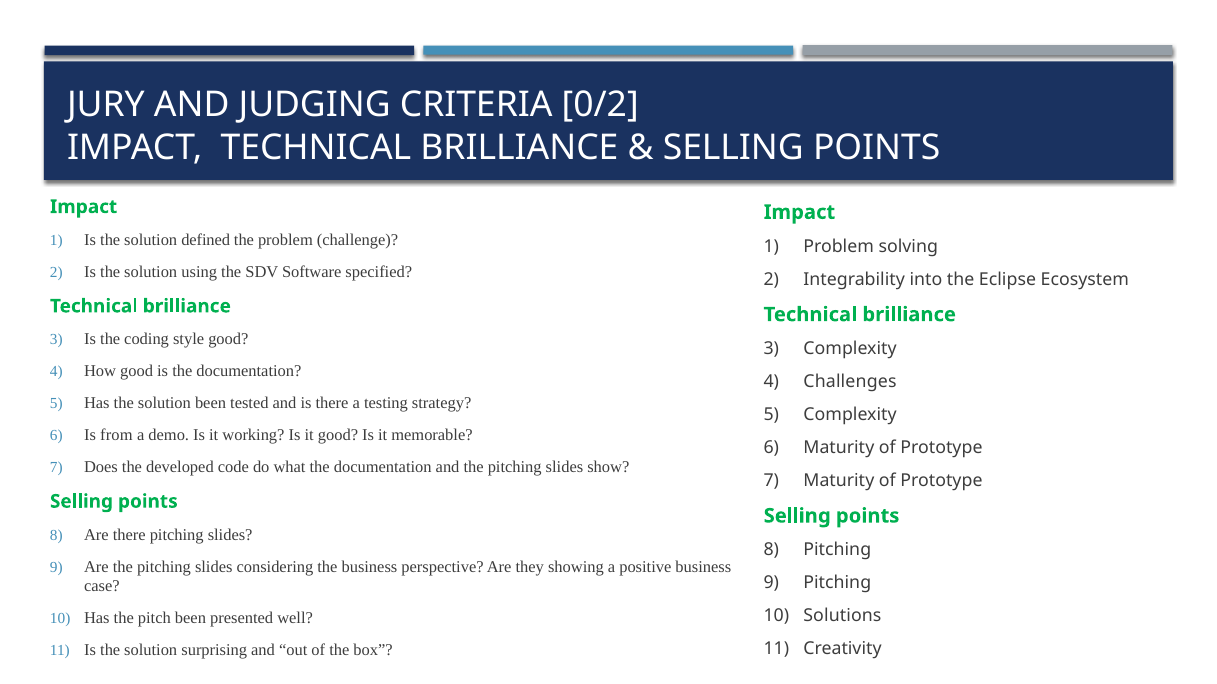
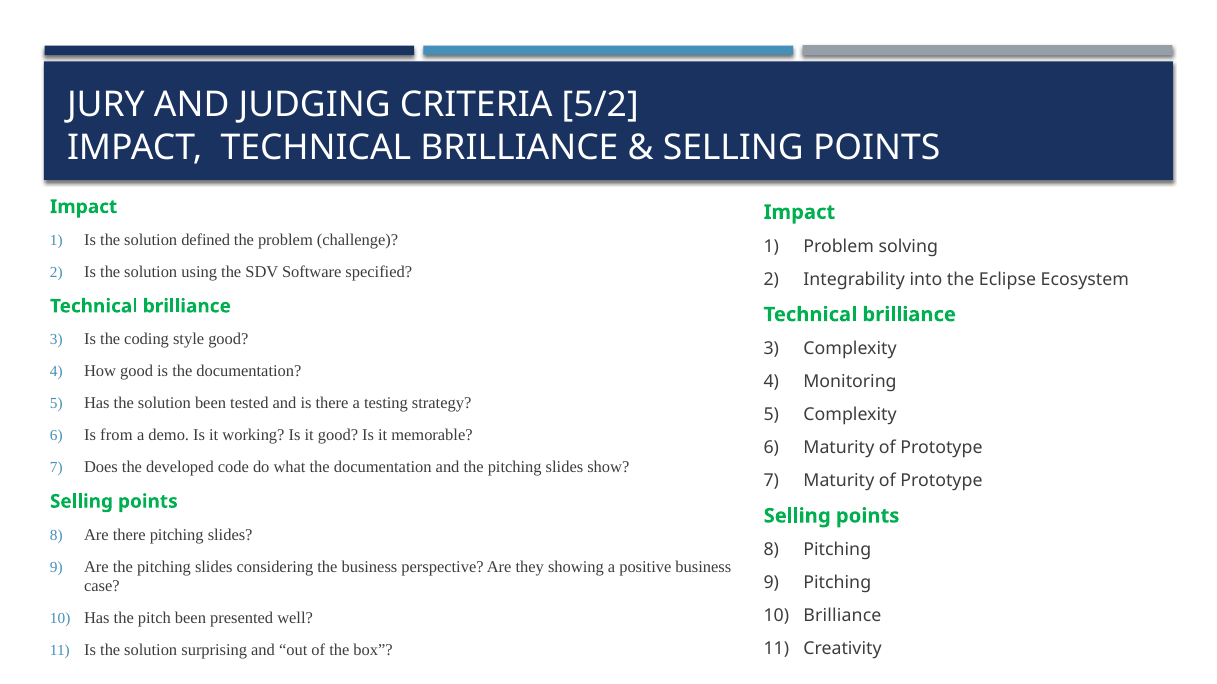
0/2: 0/2 -> 5/2 (600, 105)
Challenges: Challenges -> Monitoring (850, 382)
10 Solutions: Solutions -> Brilliance (842, 617)
